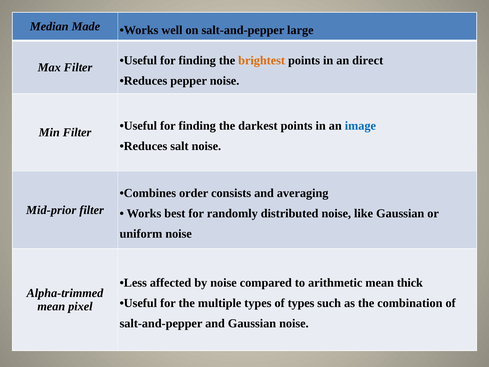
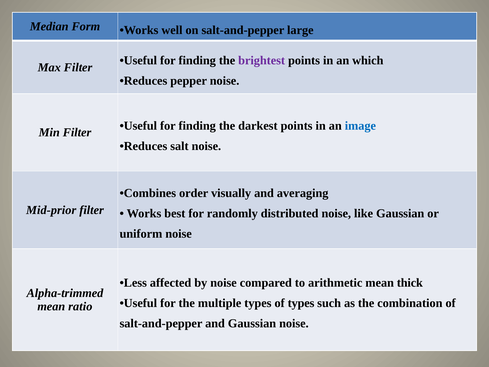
Made: Made -> Form (86, 27)
brightest colour: orange -> purple (262, 61)
direct: direct -> which (368, 61)
consists: consists -> visually (231, 193)
pixel: pixel -> ratio (80, 306)
